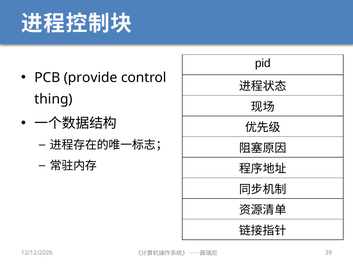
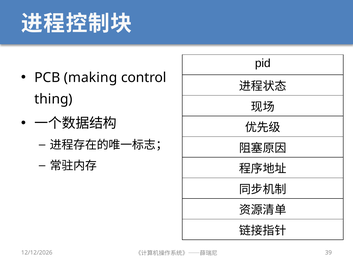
provide: provide -> making (91, 78)
